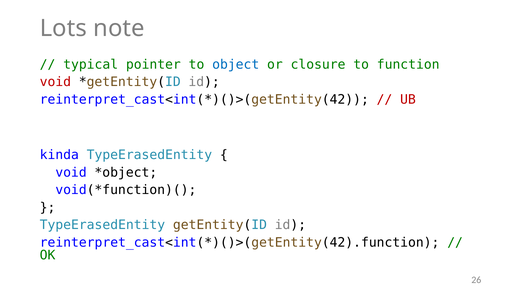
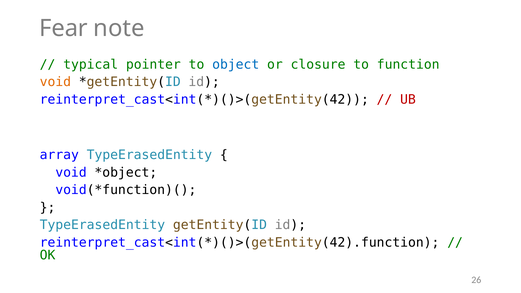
Lots: Lots -> Fear (64, 28)
void colour: red -> orange (55, 82)
kinda: kinda -> array (59, 155)
